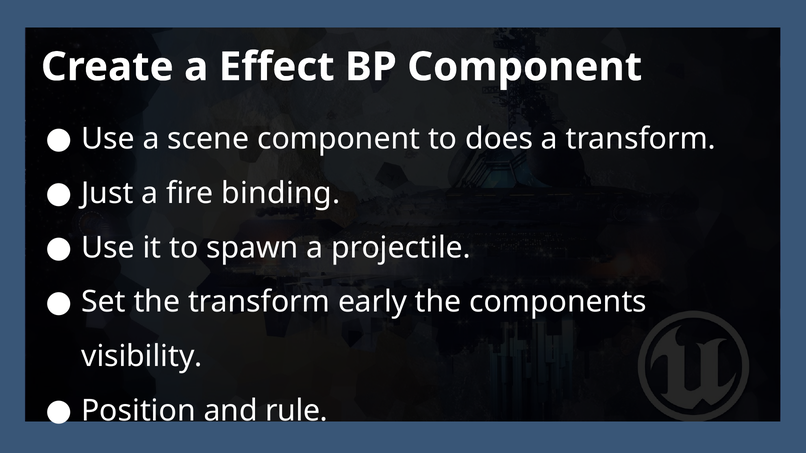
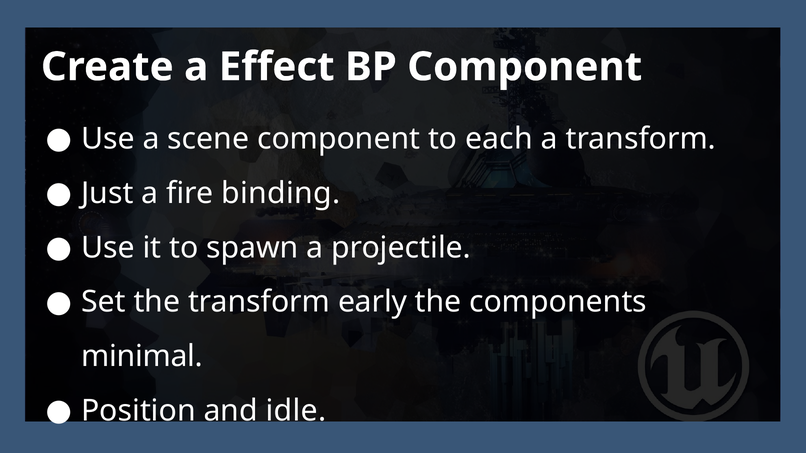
does: does -> each (499, 139)
visibility: visibility -> minimal (142, 357)
rule: rule -> idle (296, 411)
